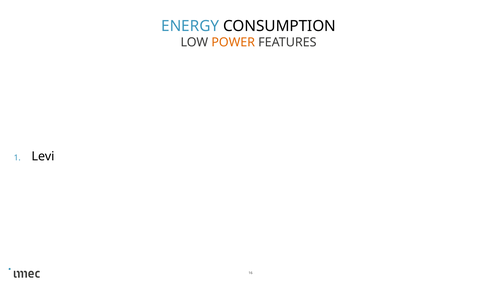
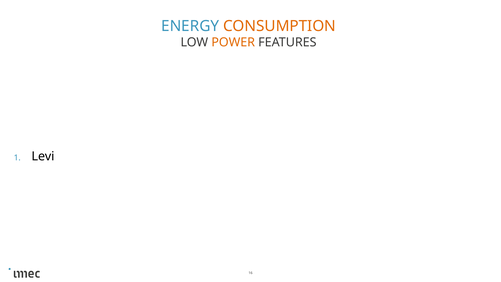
CONSUMPTION colour: black -> orange (279, 26)
